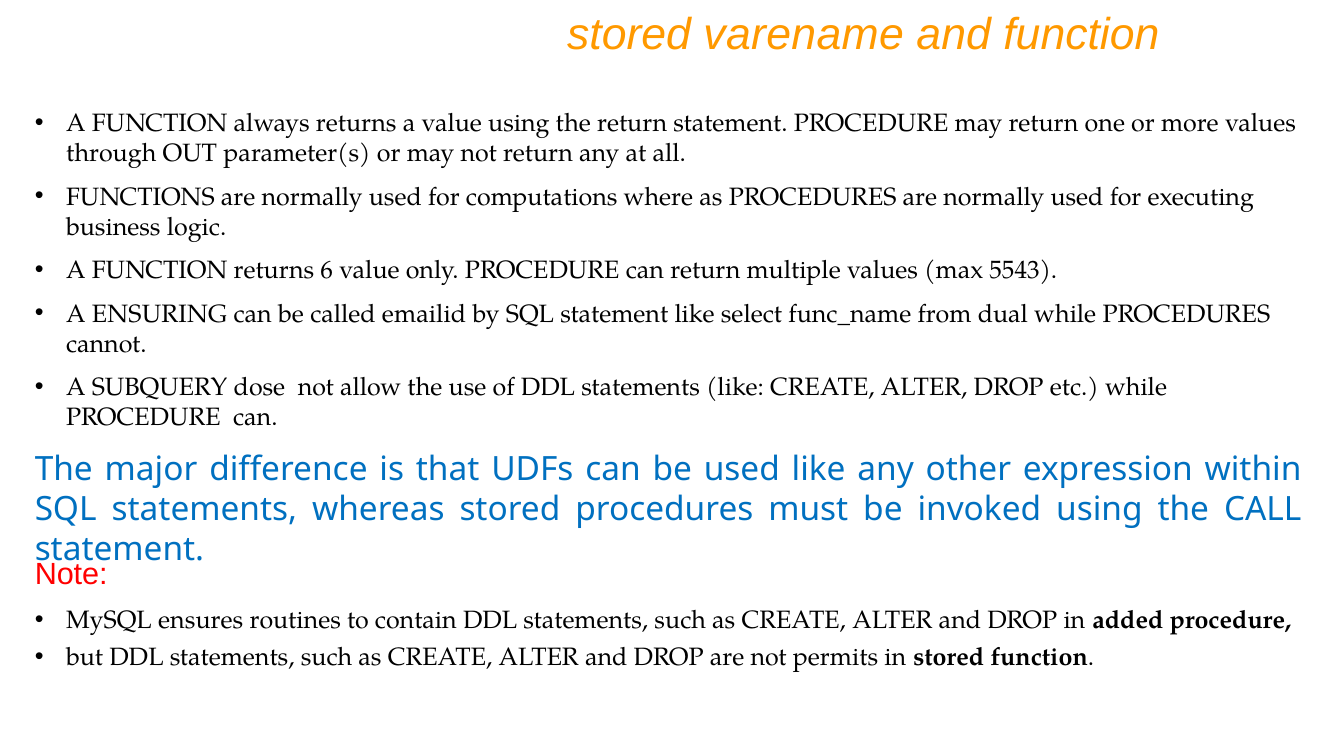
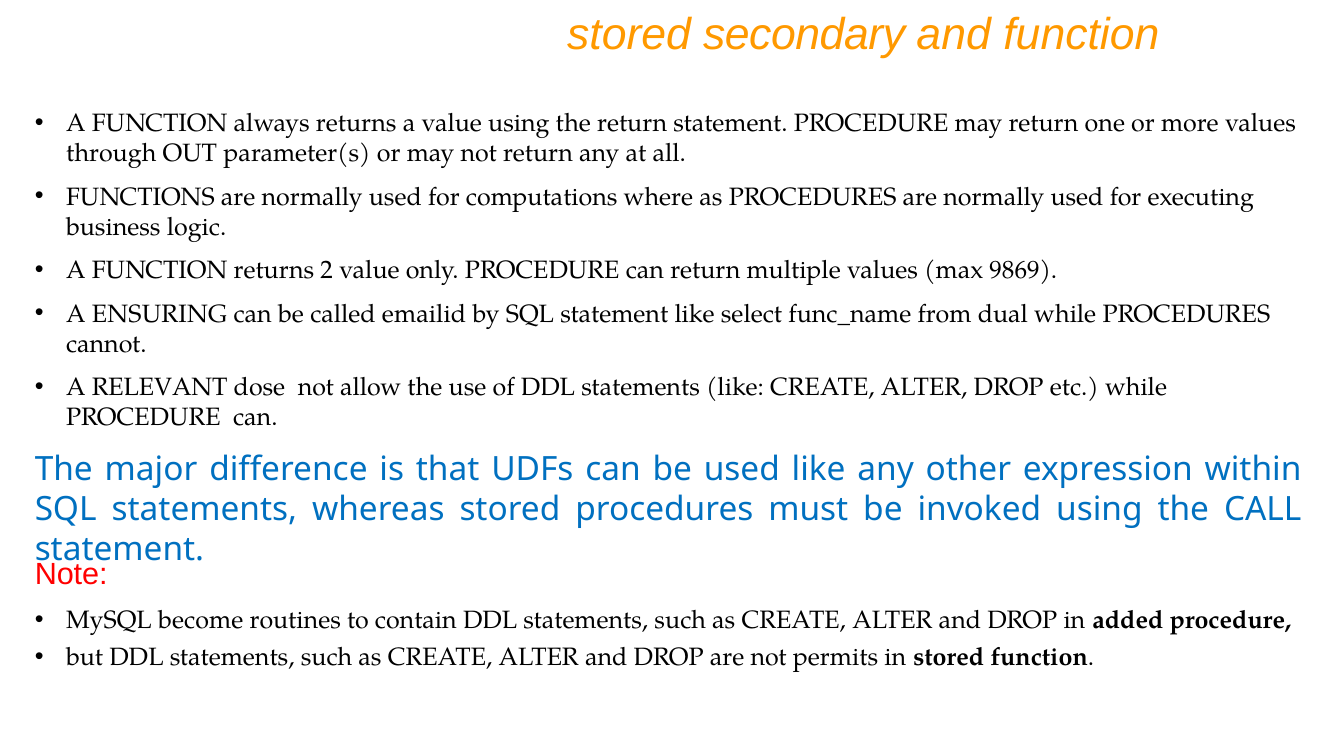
varename: varename -> secondary (804, 35)
6: 6 -> 2 (327, 271)
5543: 5543 -> 9869 (1023, 271)
SUBQUERY: SUBQUERY -> RELEVANT (160, 387)
ensures: ensures -> become (201, 621)
